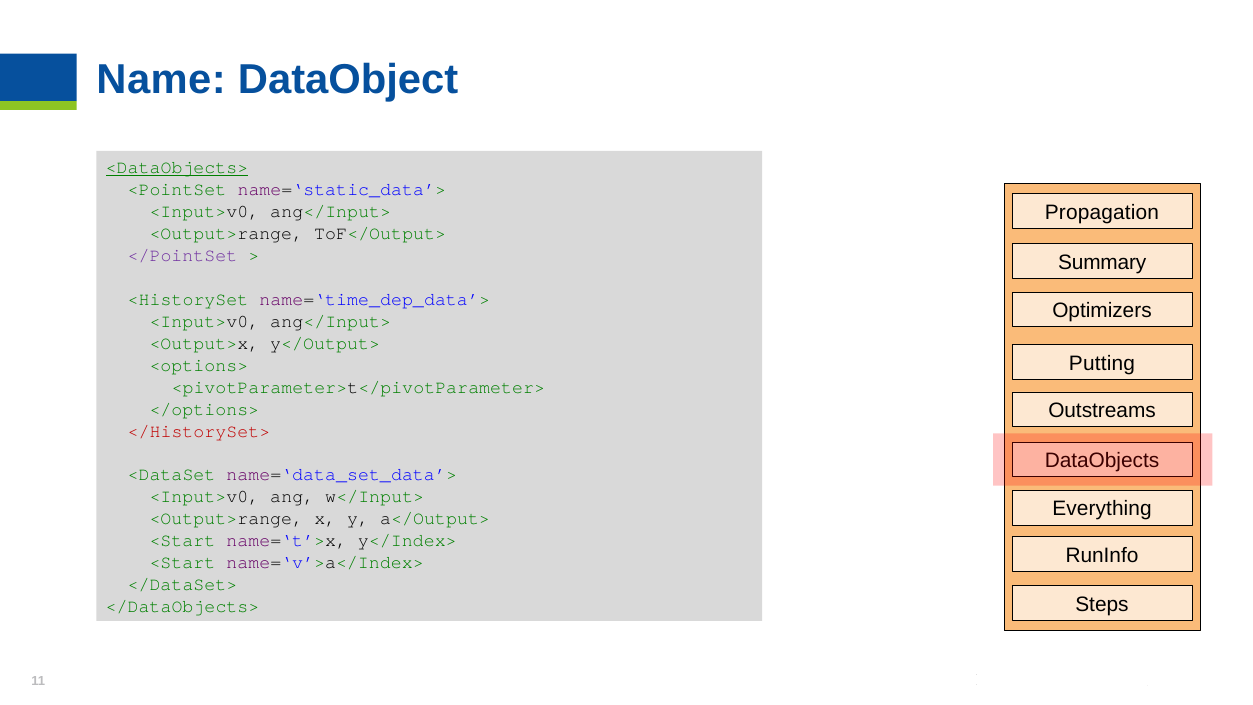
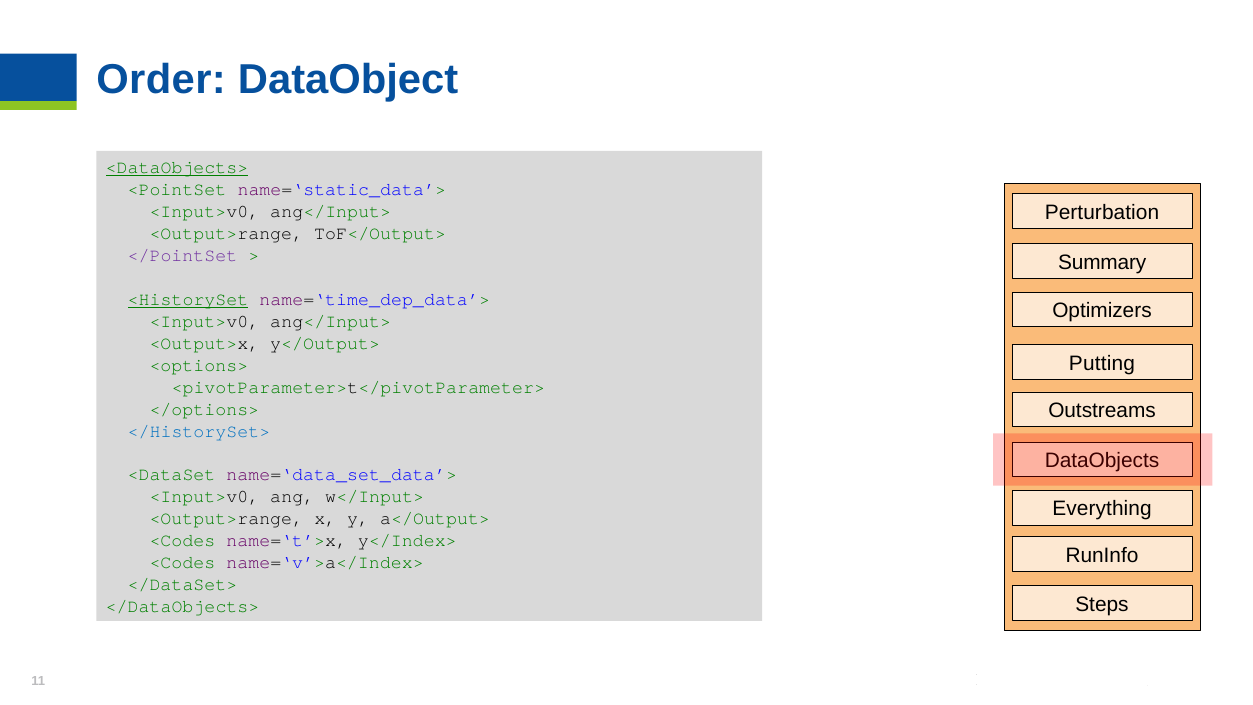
Name: Name -> Order (161, 80)
Propagation: Propagation -> Perturbation (1102, 213)
<HistorySet underline: none -> present (188, 299)
</HistorySet> colour: red -> blue (199, 431)
<Start: <Start -> <Codes (182, 541)
<Start: <Start -> <Codes (182, 563)
